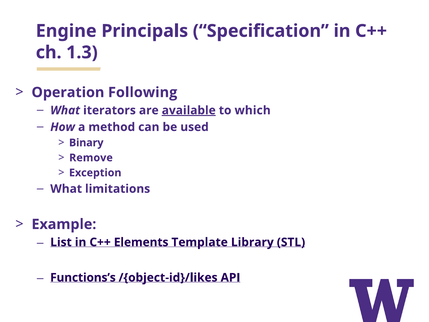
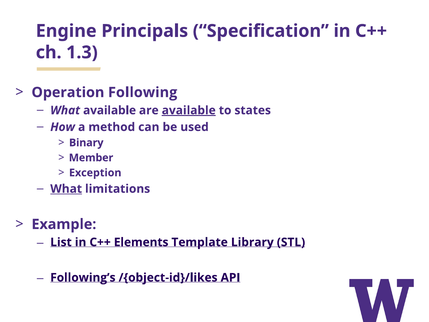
What iterators: iterators -> available (110, 110)
which: which -> states (253, 110)
Remove: Remove -> Member (91, 158)
What underline: none -> present (66, 189)
Functions’s: Functions’s -> Following’s (83, 277)
